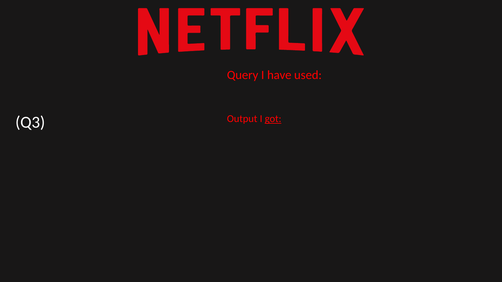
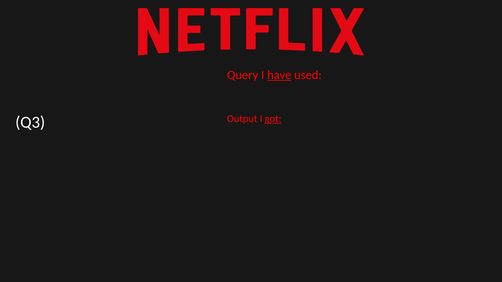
have underline: none -> present (279, 75)
